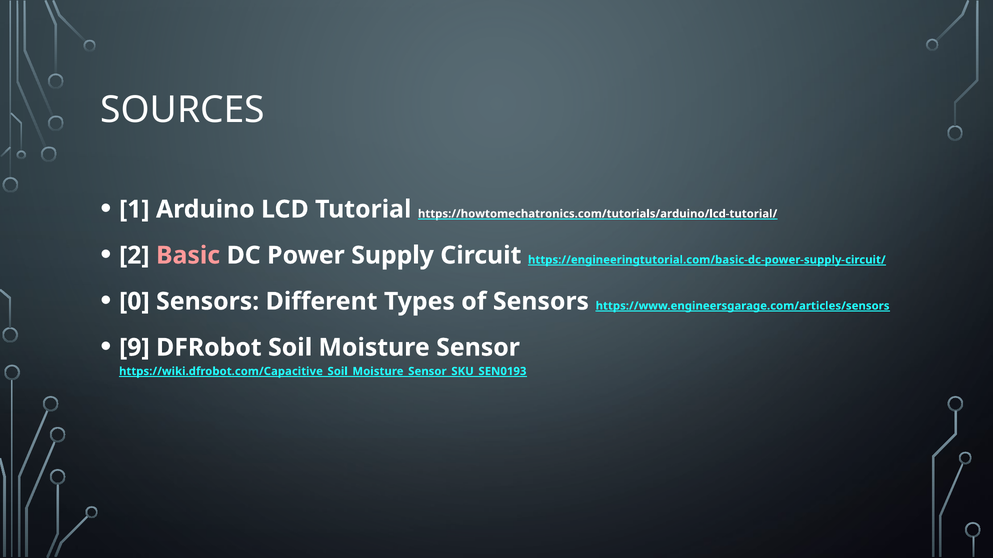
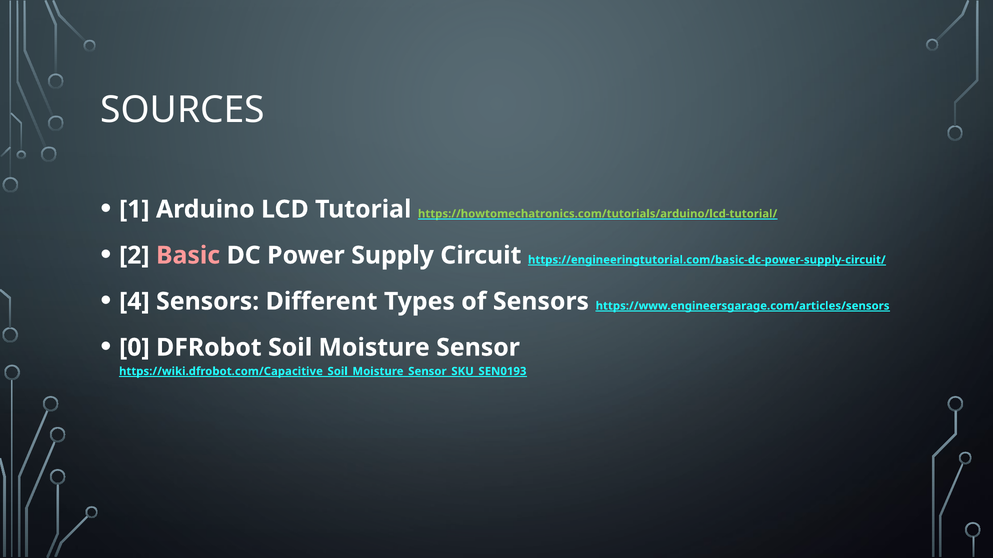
https://howtomechatronics.com/tutorials/arduino/lcd-tutorial/ colour: white -> light green (598, 214)
0: 0 -> 4 (134, 302)
9: 9 -> 0 (134, 348)
